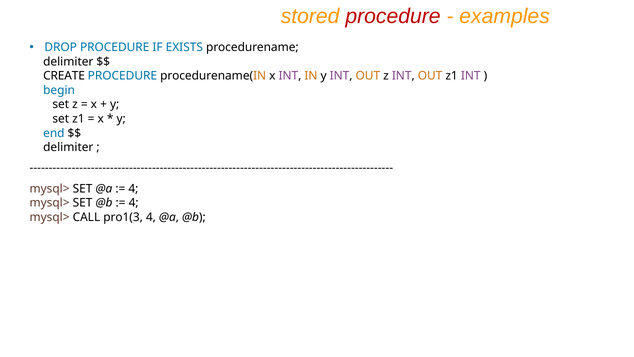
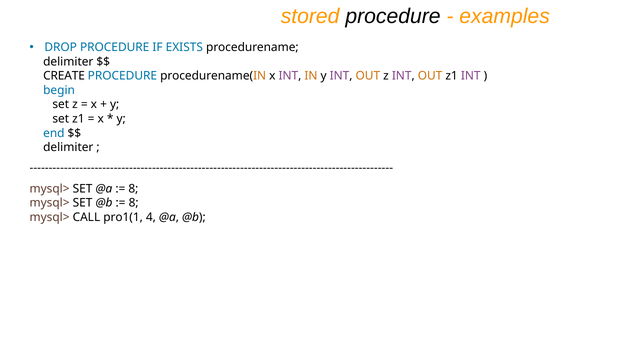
procedure colour: red -> black (393, 17)
4: 4 -> 8 (133, 188)
4: 4 -> 8 (134, 203)
pro1(3: pro1(3 -> pro1(1 (123, 217)
